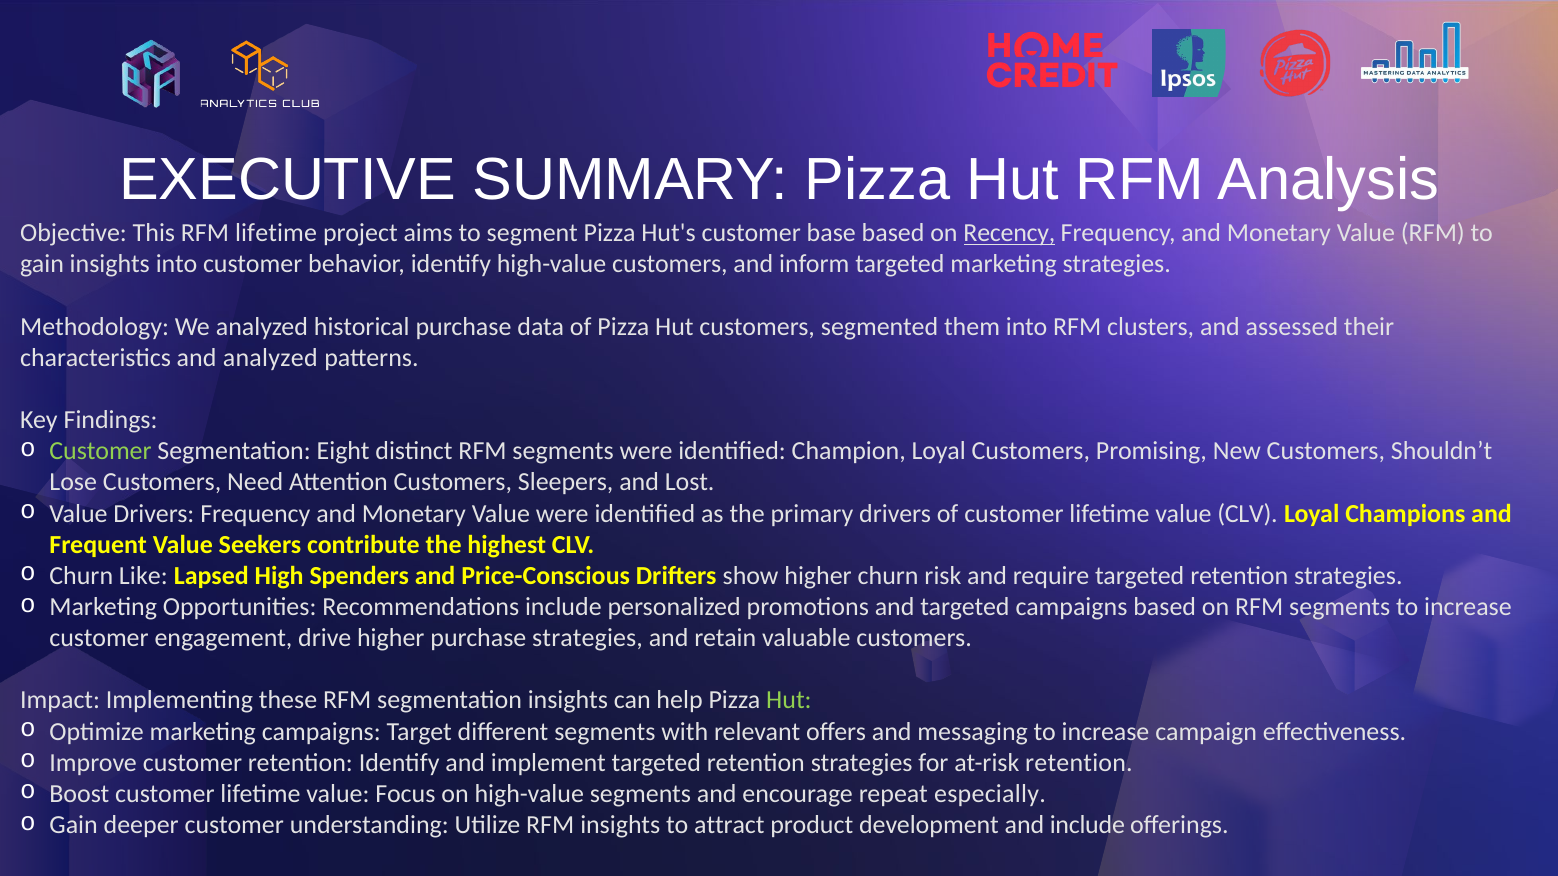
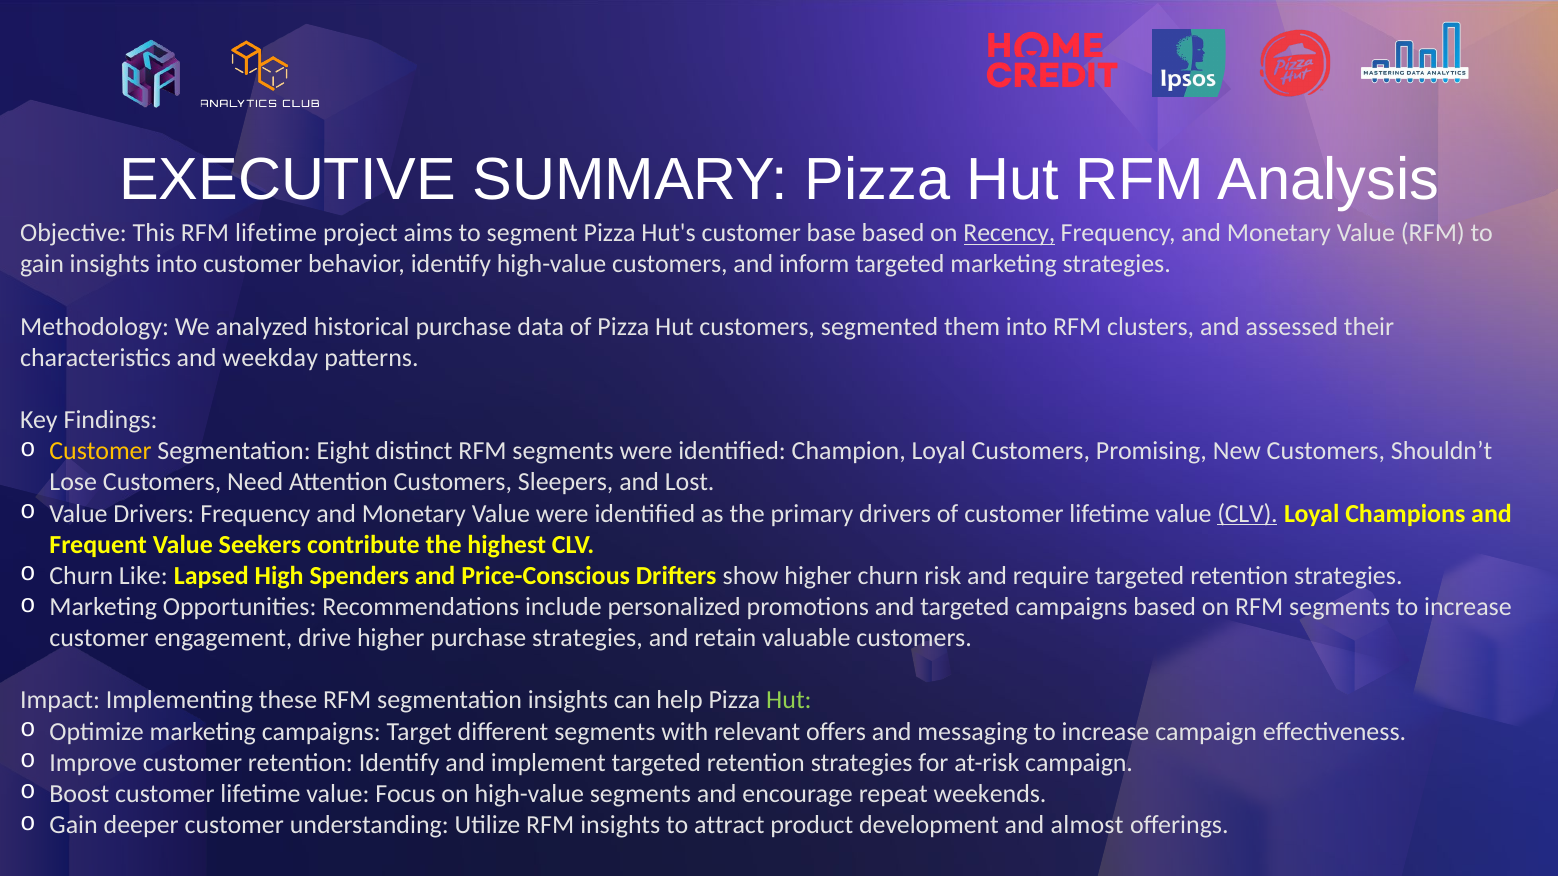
and analyzed: analyzed -> weekday (270, 358)
Customer colour: light green -> yellow (101, 451)
CLV underline: none -> present (1248, 514)
at-risk retention: retention -> campaign (1079, 763)
especially: especially -> weekends (990, 794)
and include: include -> almost (1087, 825)
